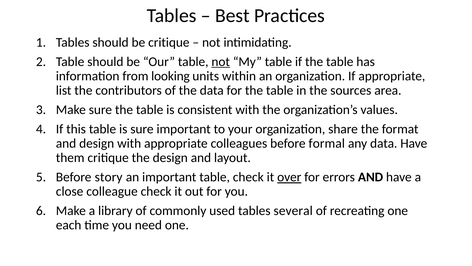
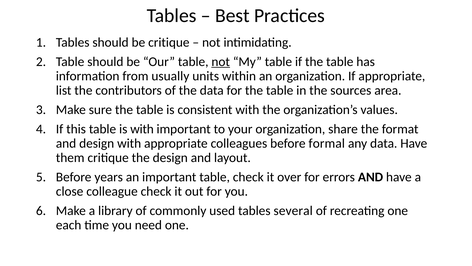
looking: looking -> usually (170, 76)
is sure: sure -> with (142, 129)
story: story -> years (109, 177)
over underline: present -> none (289, 177)
